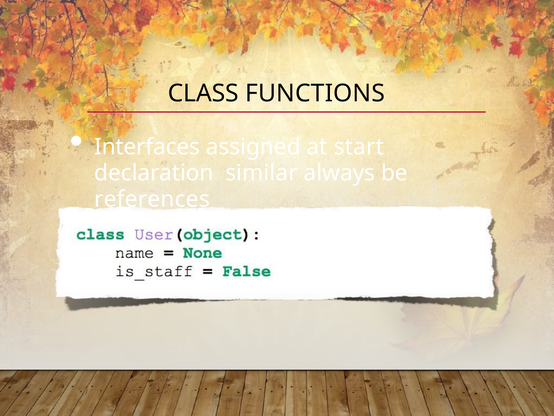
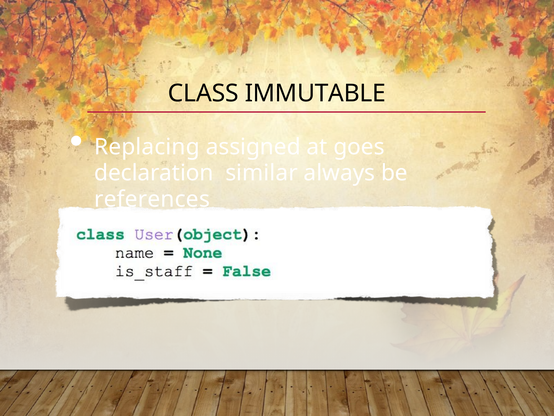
FUNCTIONS: FUNCTIONS -> IMMUTABLE (315, 93)
Interfaces: Interfaces -> Replacing (147, 147)
start: start -> goes (359, 147)
